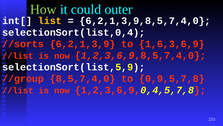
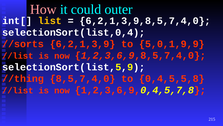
How colour: light green -> pink (43, 9)
1,6,3,6,9: 1,6,3,6,9 -> 5,0,1,9,9 (172, 44)
//group: //group -> //thing (23, 78)
0,9,5,7,8: 0,9,5,7,8 -> 0,4,5,5,8 (172, 78)
